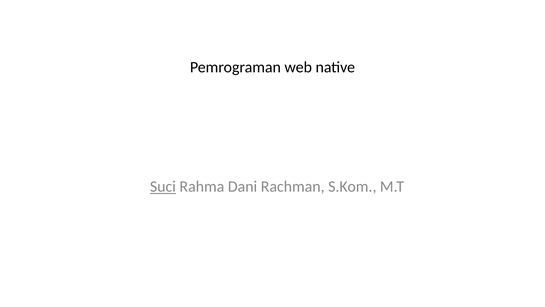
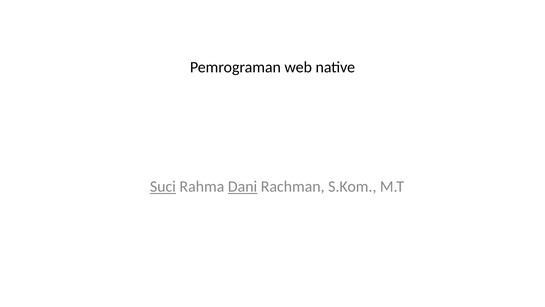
Dani underline: none -> present (243, 186)
